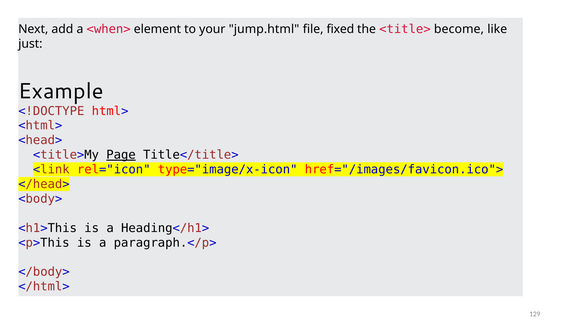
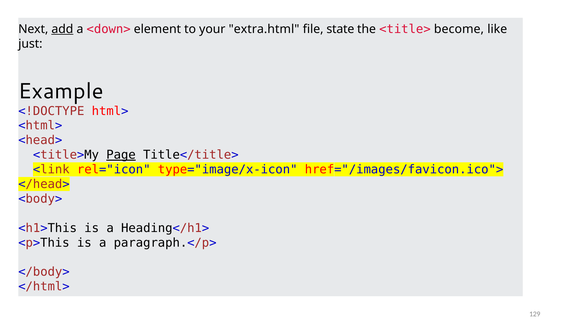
add underline: none -> present (62, 29)
<when>: <when> -> <down> (109, 29)
jump.html: jump.html -> extra.html (264, 29)
fixed: fixed -> state (340, 29)
